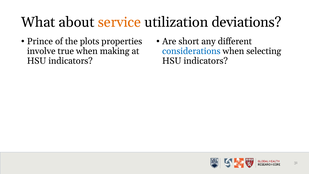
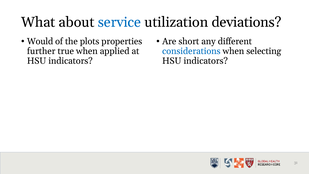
service colour: orange -> blue (119, 22)
Prince: Prince -> Would (40, 41)
involve: involve -> further (41, 51)
making: making -> applied (115, 51)
